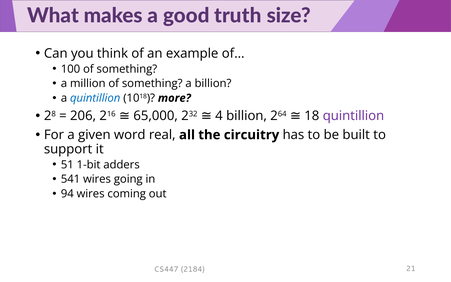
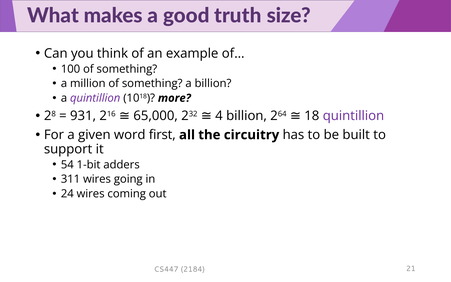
quintillion colour: blue -> purple (95, 98)
206: 206 -> 931 (83, 116)
real: real -> first (162, 135)
51: 51 -> 54 (67, 165)
541: 541 -> 311 (71, 179)
94: 94 -> 24 (67, 194)
